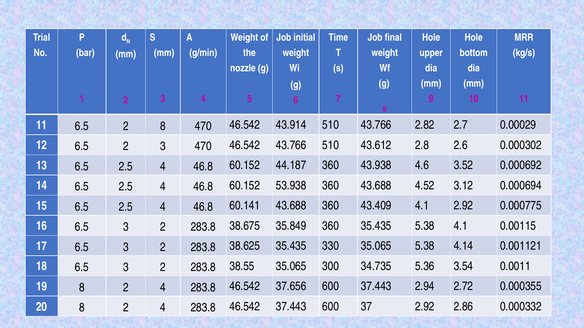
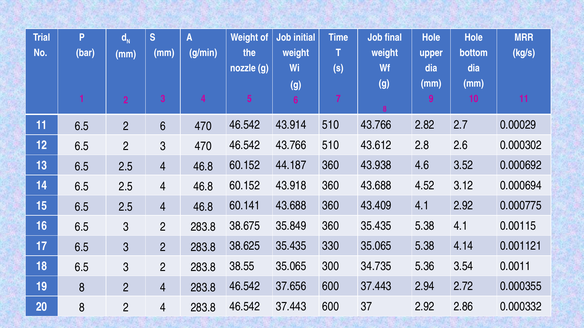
2 8: 8 -> 6 (163, 126)
53.938: 53.938 -> 43.918 (291, 186)
